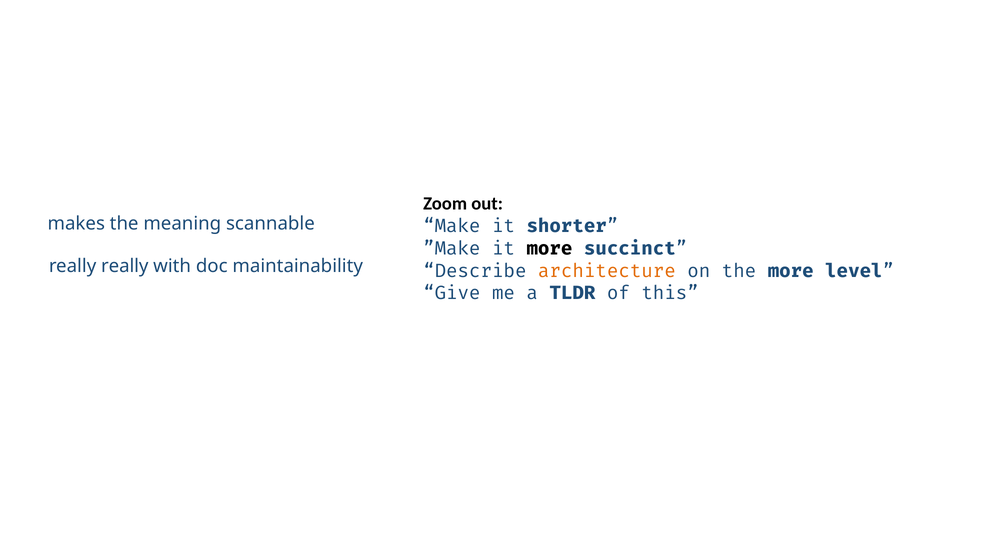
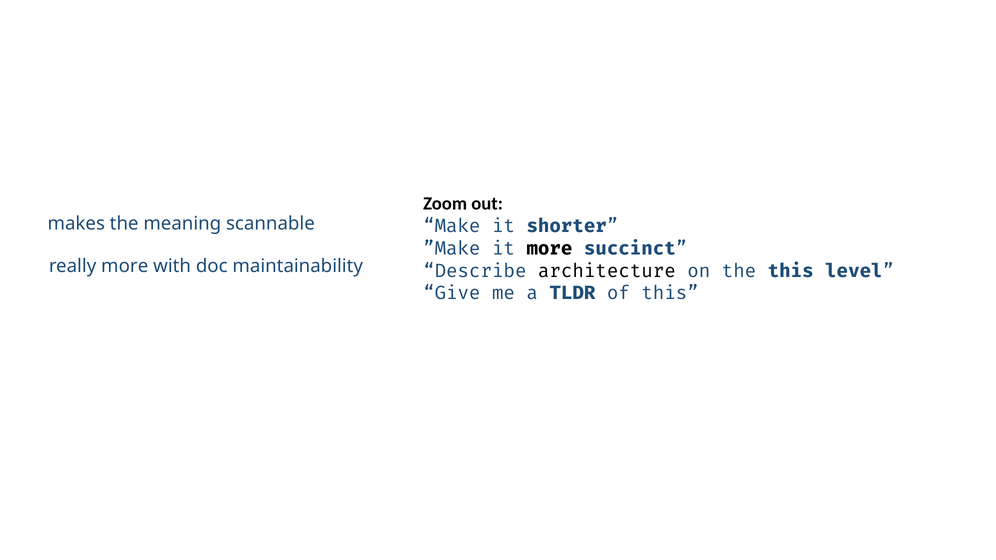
really really: really -> more (125, 266)
architecture colour: orange -> black (607, 271)
the more: more -> this (791, 271)
